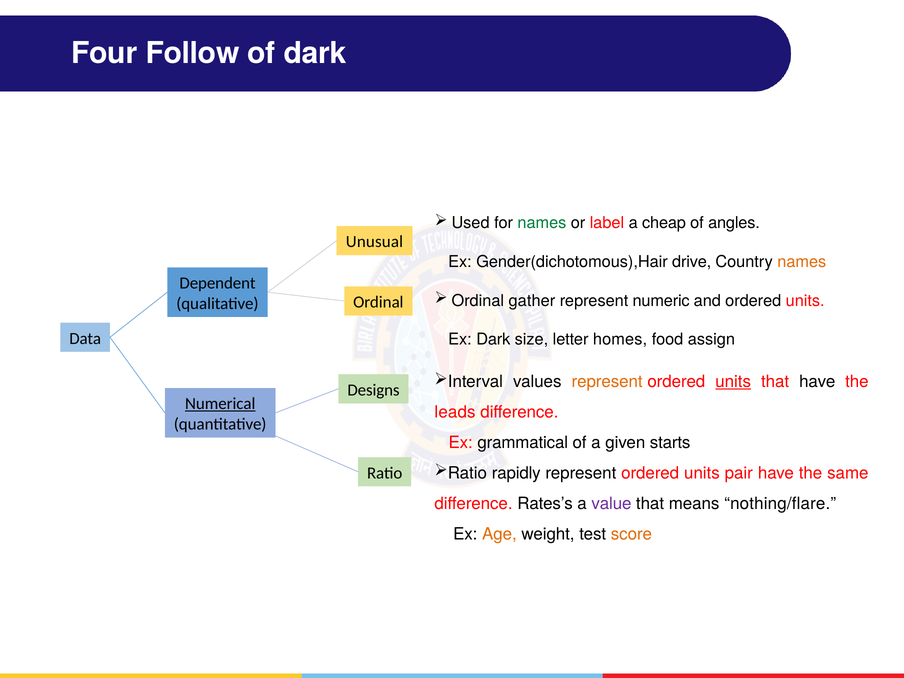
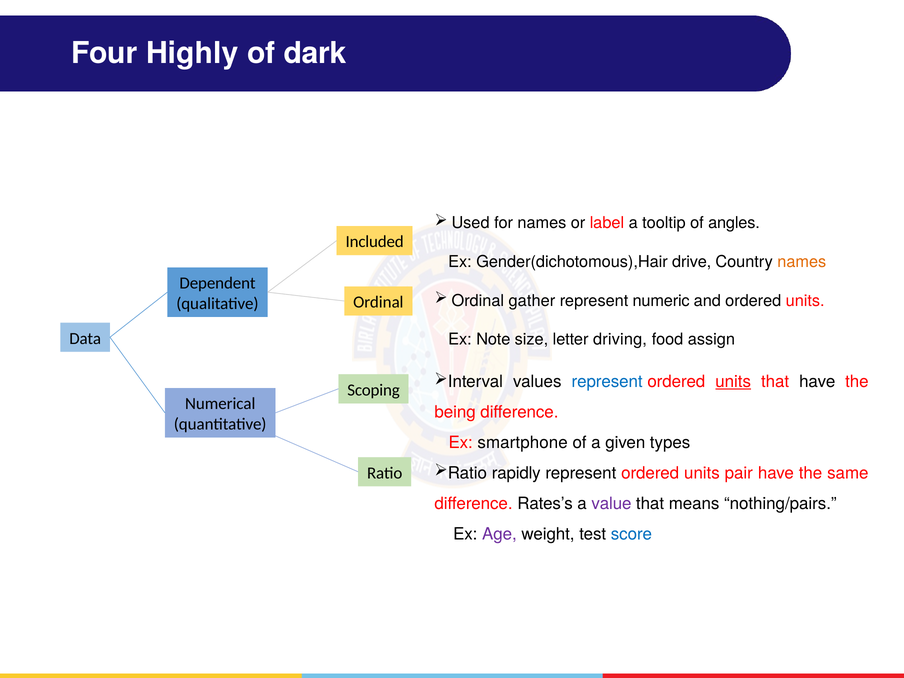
Follow: Follow -> Highly (192, 53)
names colour: green -> black (542, 223)
cheap: cheap -> tooltip (664, 223)
Unusual: Unusual -> Included (375, 242)
Ex Dark: Dark -> Note (493, 339)
homes: homes -> driving (620, 339)
represent colour: orange -> blue (607, 382)
Designs: Designs -> Scoping (374, 390)
Numerical underline: present -> none (220, 404)
leads: leads -> being (455, 412)
grammatical: grammatical -> smartphone (523, 443)
starts: starts -> types (670, 443)
nothing/flare: nothing/flare -> nothing/pairs (780, 504)
Age colour: orange -> purple (499, 534)
score colour: orange -> blue (631, 534)
